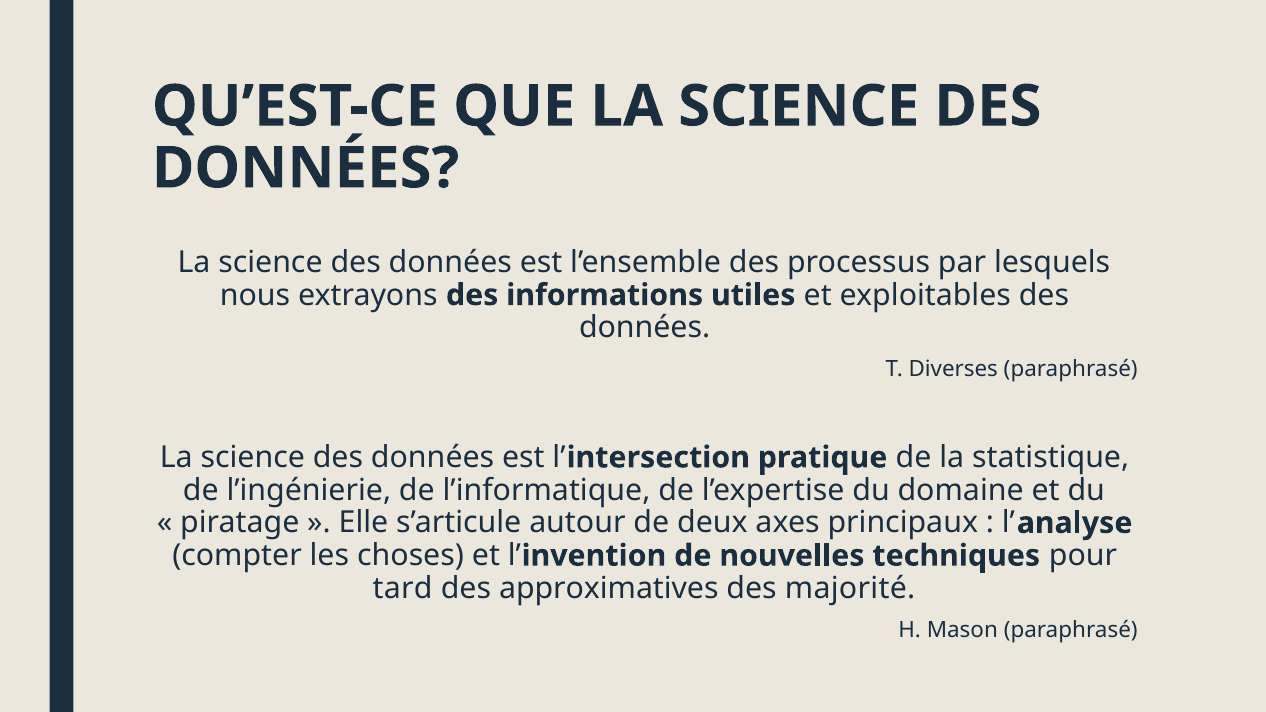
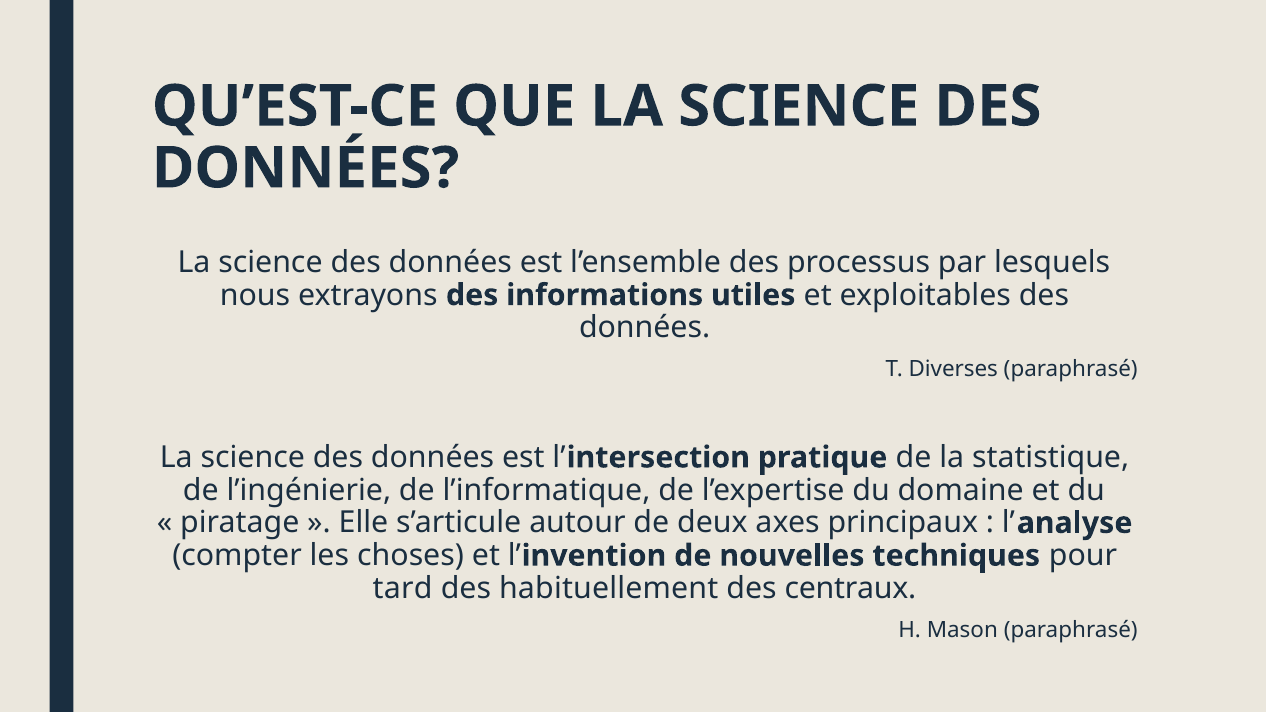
approximatives: approximatives -> habituellement (609, 589)
majorité: majorité -> centraux (850, 589)
